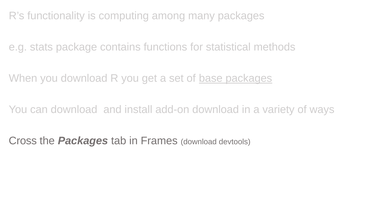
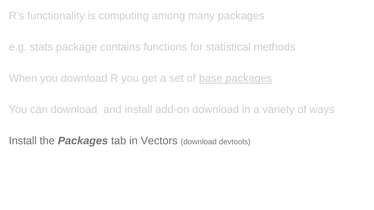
Cross: Cross -> Install (23, 141)
Frames: Frames -> Vectors (159, 141)
